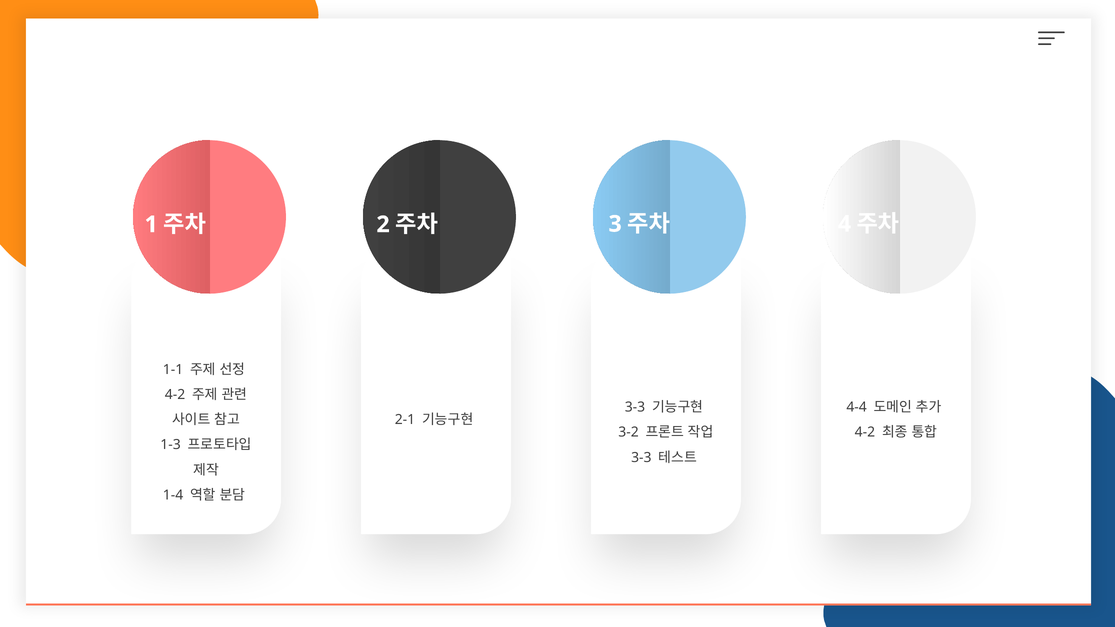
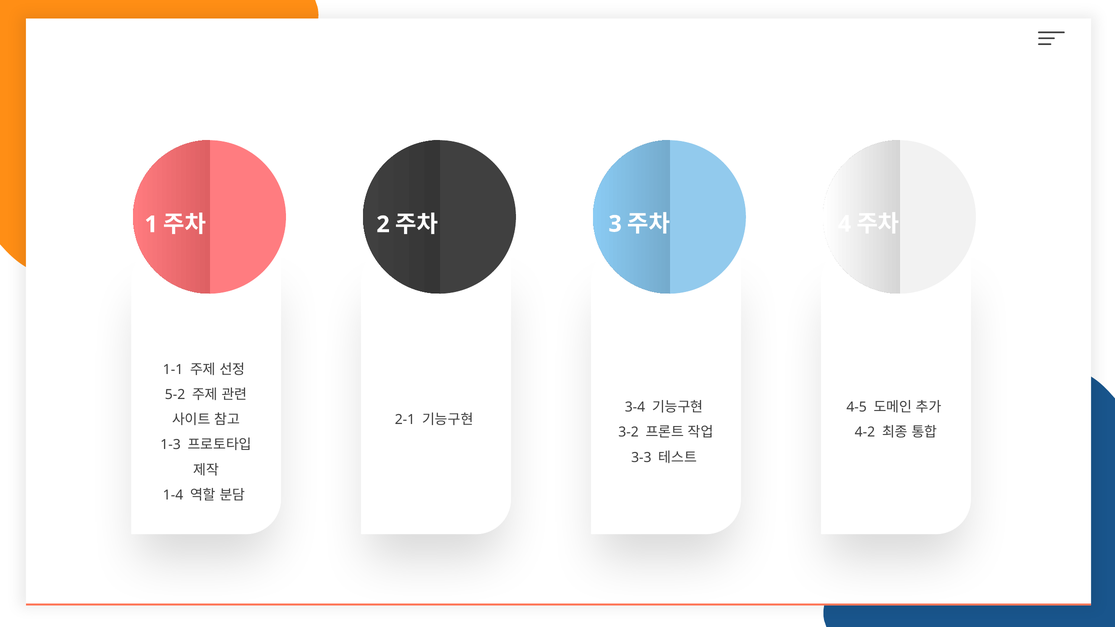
4-2: 4-2 -> 5-2 (175, 395)
3-3: 3-3 -> 3-4 (635, 407)
4-4: 4-4 -> 4-5 (857, 407)
